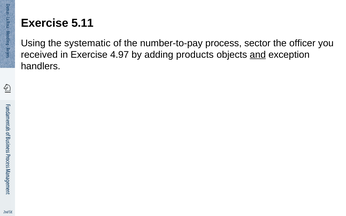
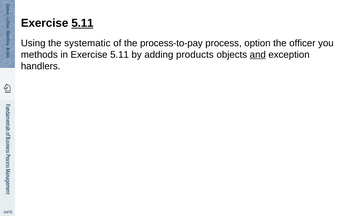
5.11 underline: none -> present (82, 23)
number-to-pay: number-to-pay -> process-to-pay (171, 43)
sector: sector -> option (257, 43)
received: received -> methods (39, 55)
in Exercise 4.97: 4.97 -> 5.11 (120, 55)
